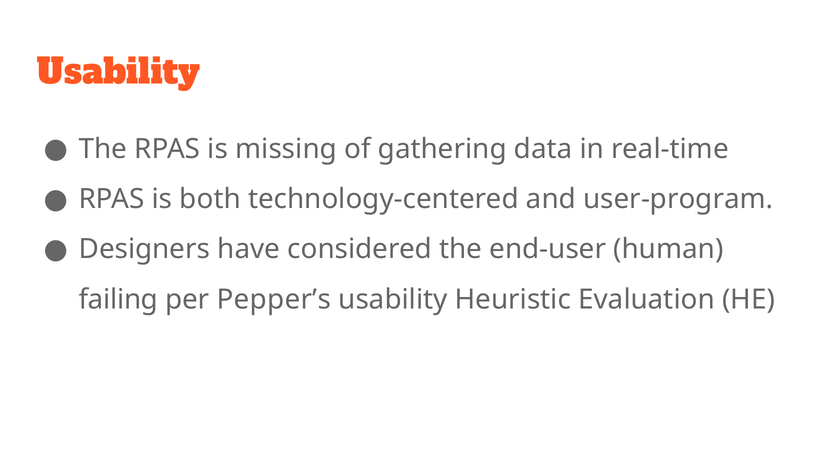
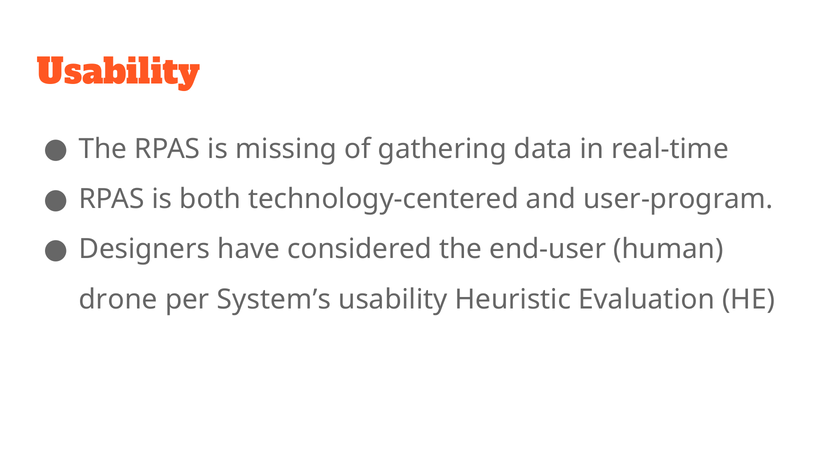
failing: failing -> drone (118, 300)
Pepper’s: Pepper’s -> System’s (274, 300)
